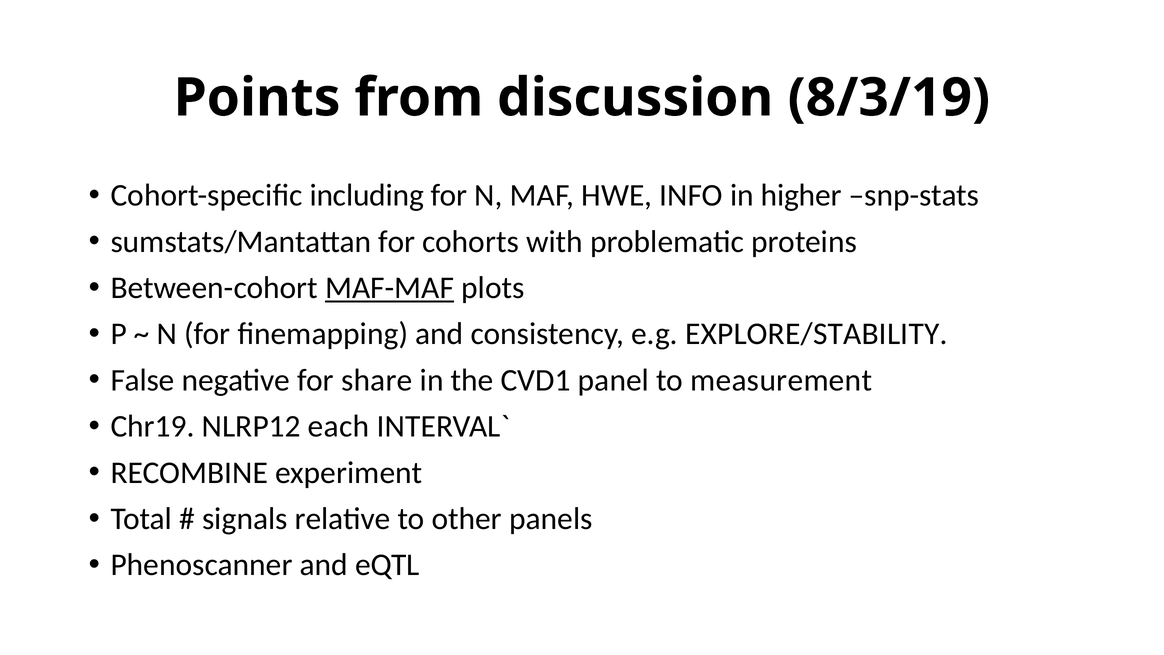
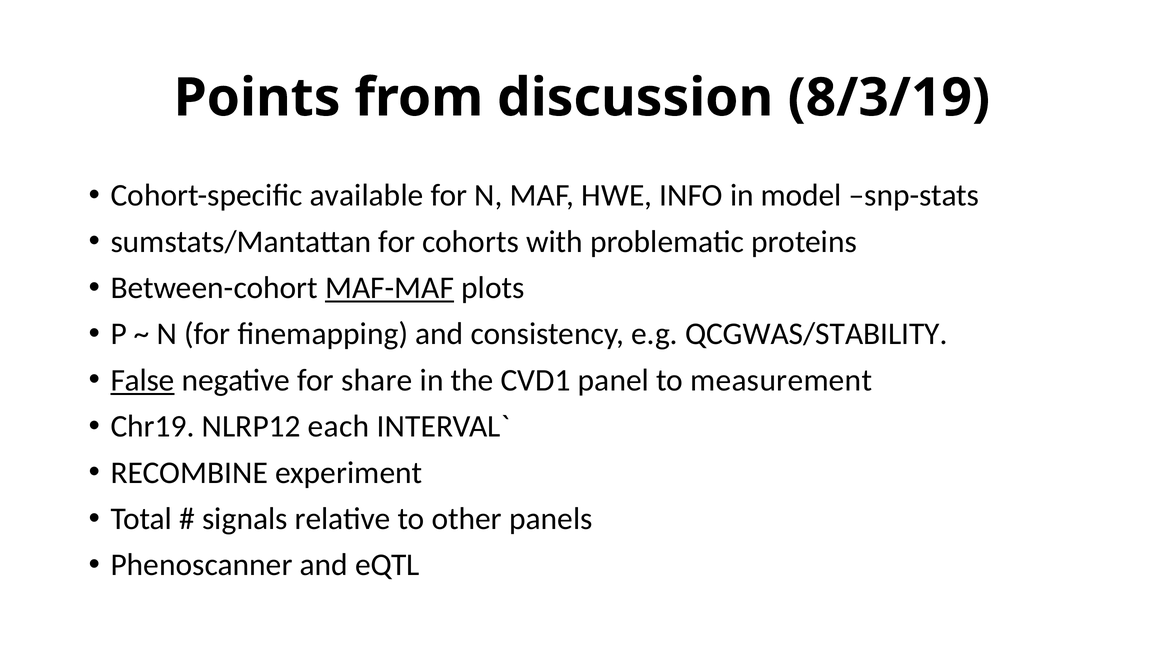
including: including -> available (367, 195)
higher: higher -> model (801, 195)
EXPLORE/STABILITY: EXPLORE/STABILITY -> QCGWAS/STABILITY (816, 334)
False underline: none -> present (143, 380)
